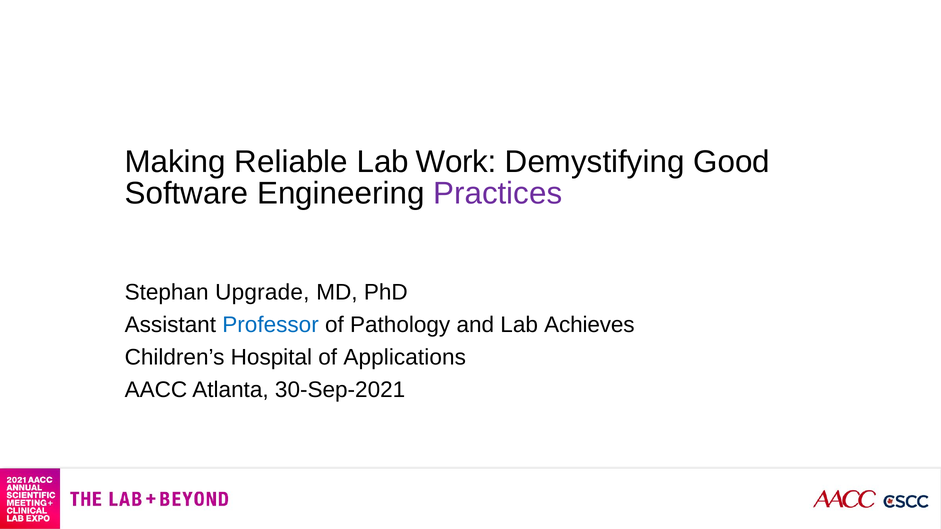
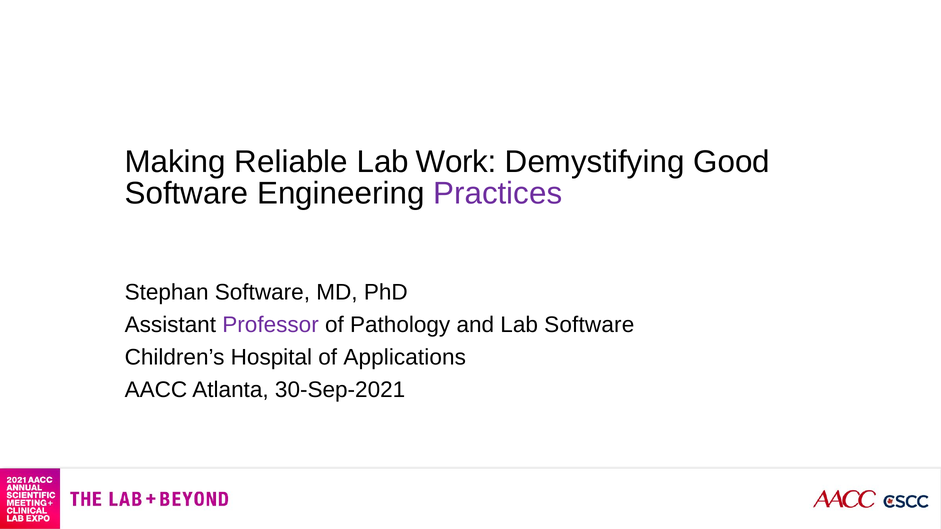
Stephan Upgrade: Upgrade -> Software (262, 292)
Professor colour: blue -> purple (271, 325)
Lab Achieves: Achieves -> Software (589, 325)
